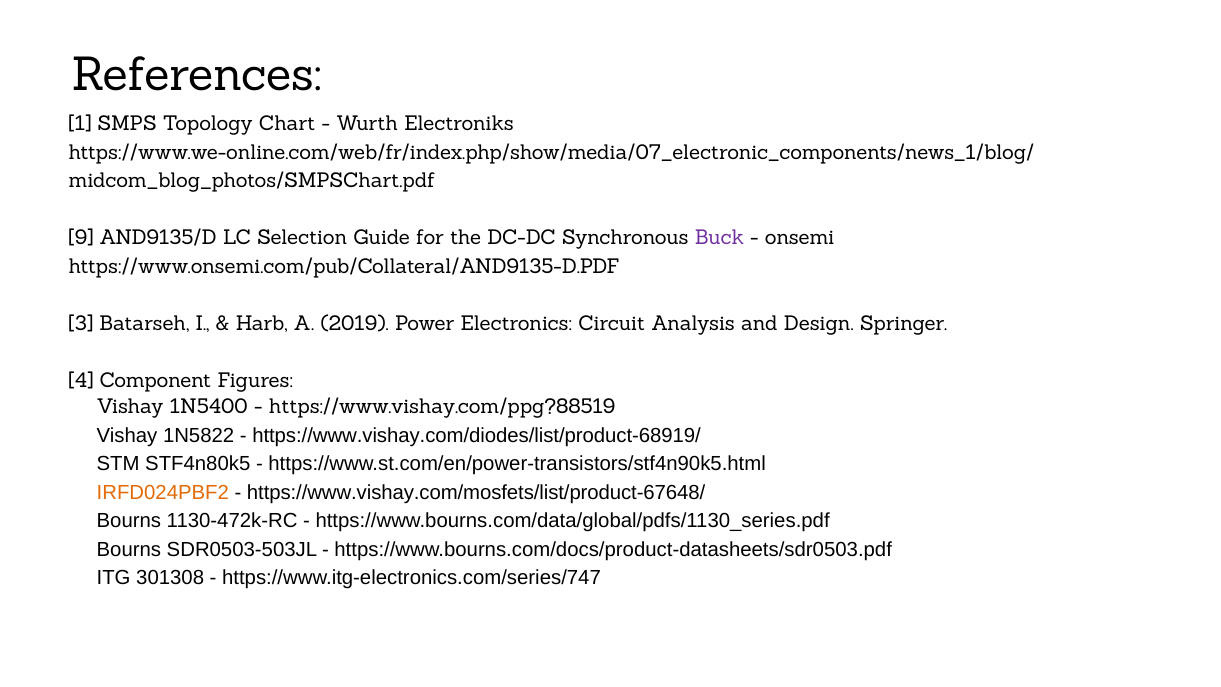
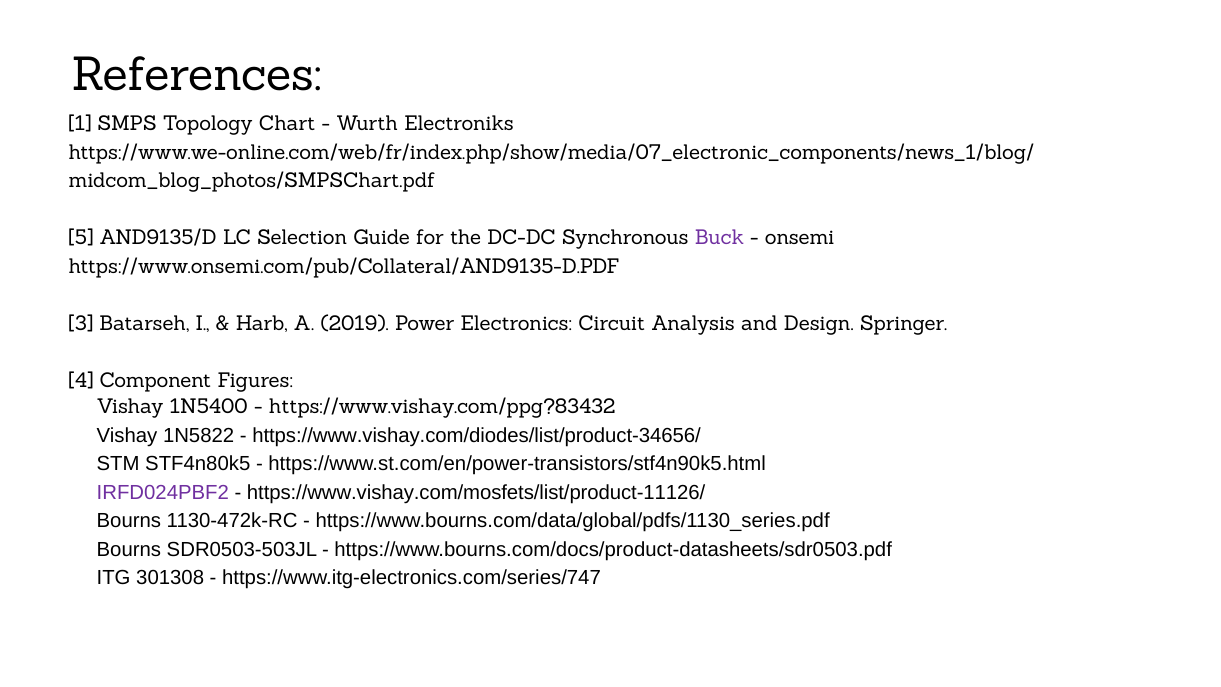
9: 9 -> 5 (81, 238)
https://www.vishay.com/ppg?88519: https://www.vishay.com/ppg?88519 -> https://www.vishay.com/ppg?83432 (442, 407)
https://www.vishay.com/diodes/list/product-68919/: https://www.vishay.com/diodes/list/product-68919/ -> https://www.vishay.com/diodes/list/product-34656/ (477, 435)
IRFD024PBF2 colour: orange -> purple (163, 492)
https://www.vishay.com/mosfets/list/product-67648/: https://www.vishay.com/mosfets/list/product-67648/ -> https://www.vishay.com/mosfets/list/product-11126/ (476, 492)
